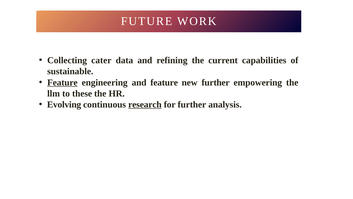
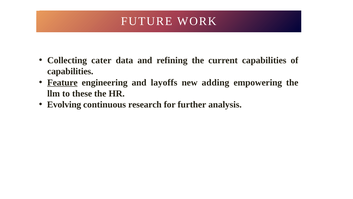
sustainable: sustainable -> capabilities (70, 71)
and feature: feature -> layoffs (164, 82)
new further: further -> adding (216, 82)
research underline: present -> none (145, 104)
